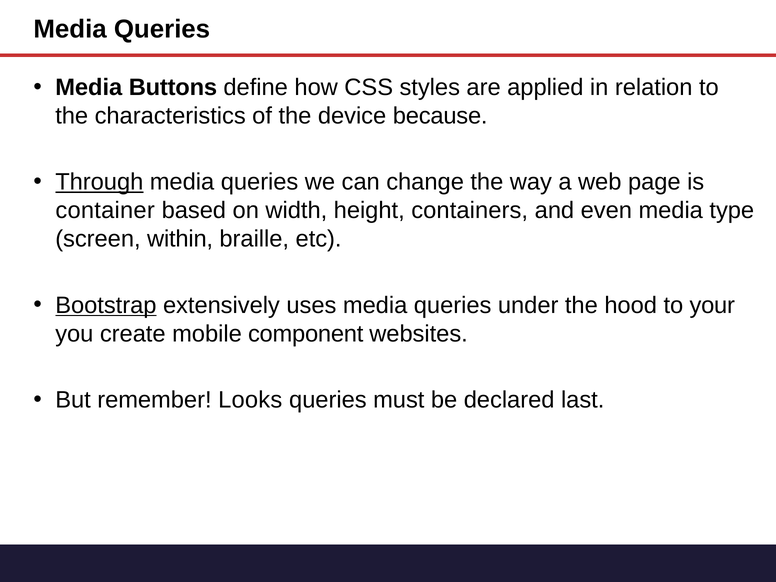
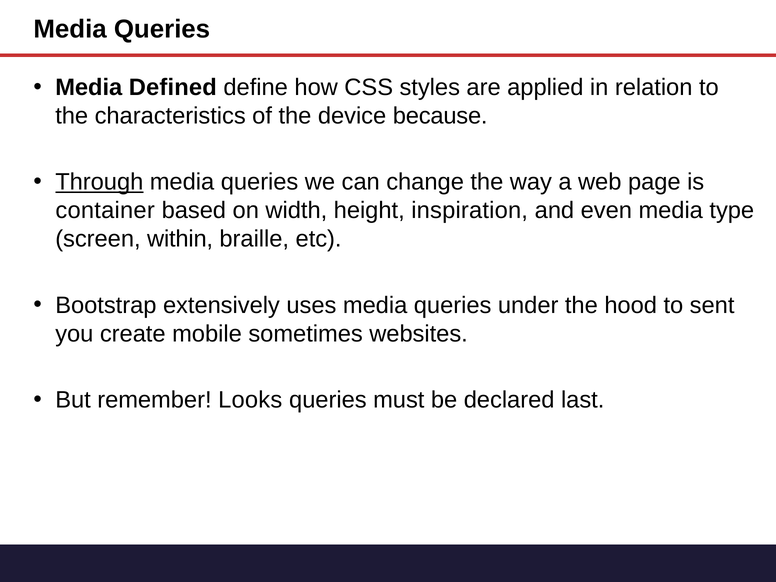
Buttons: Buttons -> Defined (173, 87)
containers: containers -> inspiration (470, 211)
Bootstrap underline: present -> none (106, 305)
your: your -> sent (712, 305)
component: component -> sometimes (306, 334)
